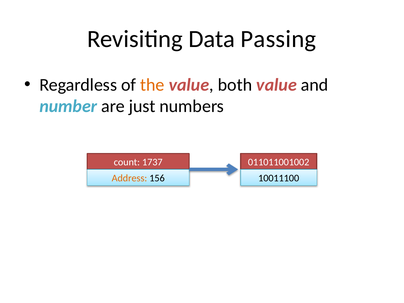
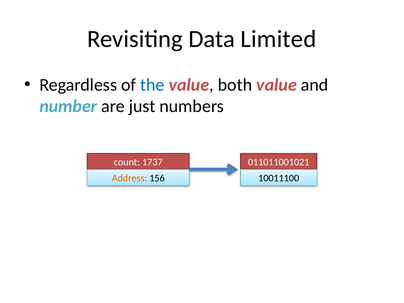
Passing: Passing -> Limited (278, 39)
the colour: orange -> blue (152, 85)
011011001002: 011011001002 -> 011011001021 (279, 162)
